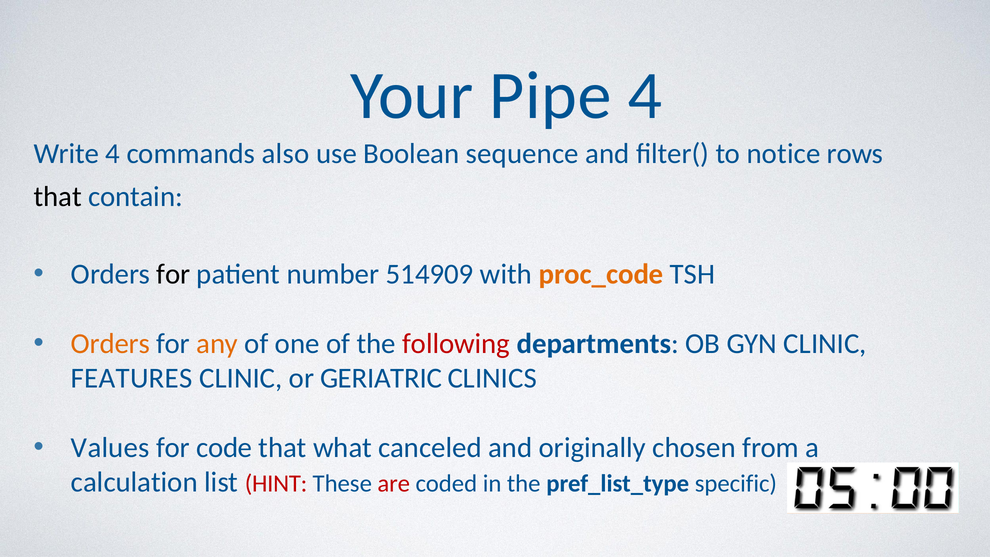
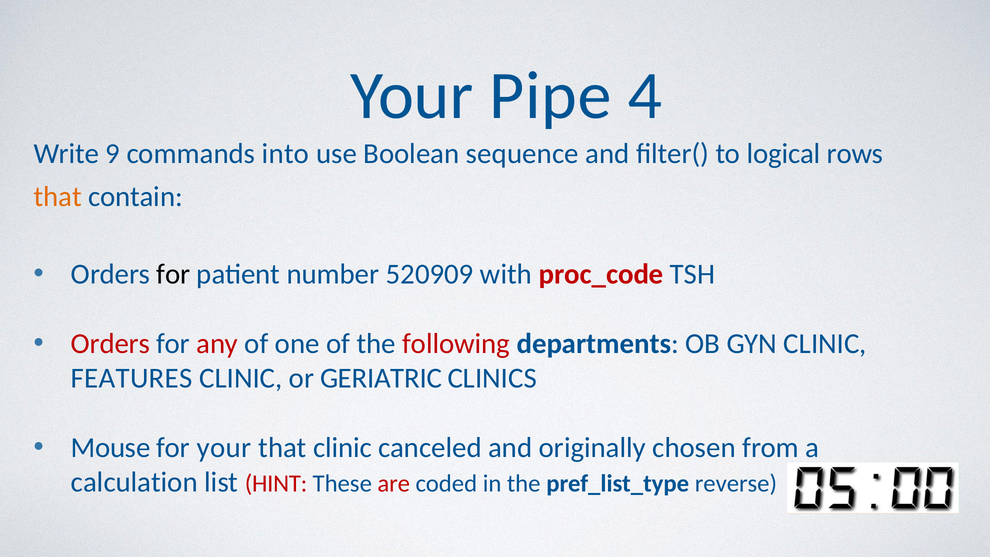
Write 4: 4 -> 9 (113, 154)
also: also -> into (285, 154)
notice: notice -> logical (784, 154)
that colour: black -> orange (58, 197)
514909: 514909 -> 520909 (430, 274)
proc_code colour: orange -> red (601, 274)
Orders colour: orange -> red (111, 344)
any colour: orange -> red (217, 344)
Values: Values -> Mouse (111, 448)
for code: code -> your (224, 448)
that what: what -> clinic (342, 448)
specific: specific -> reverse (736, 484)
